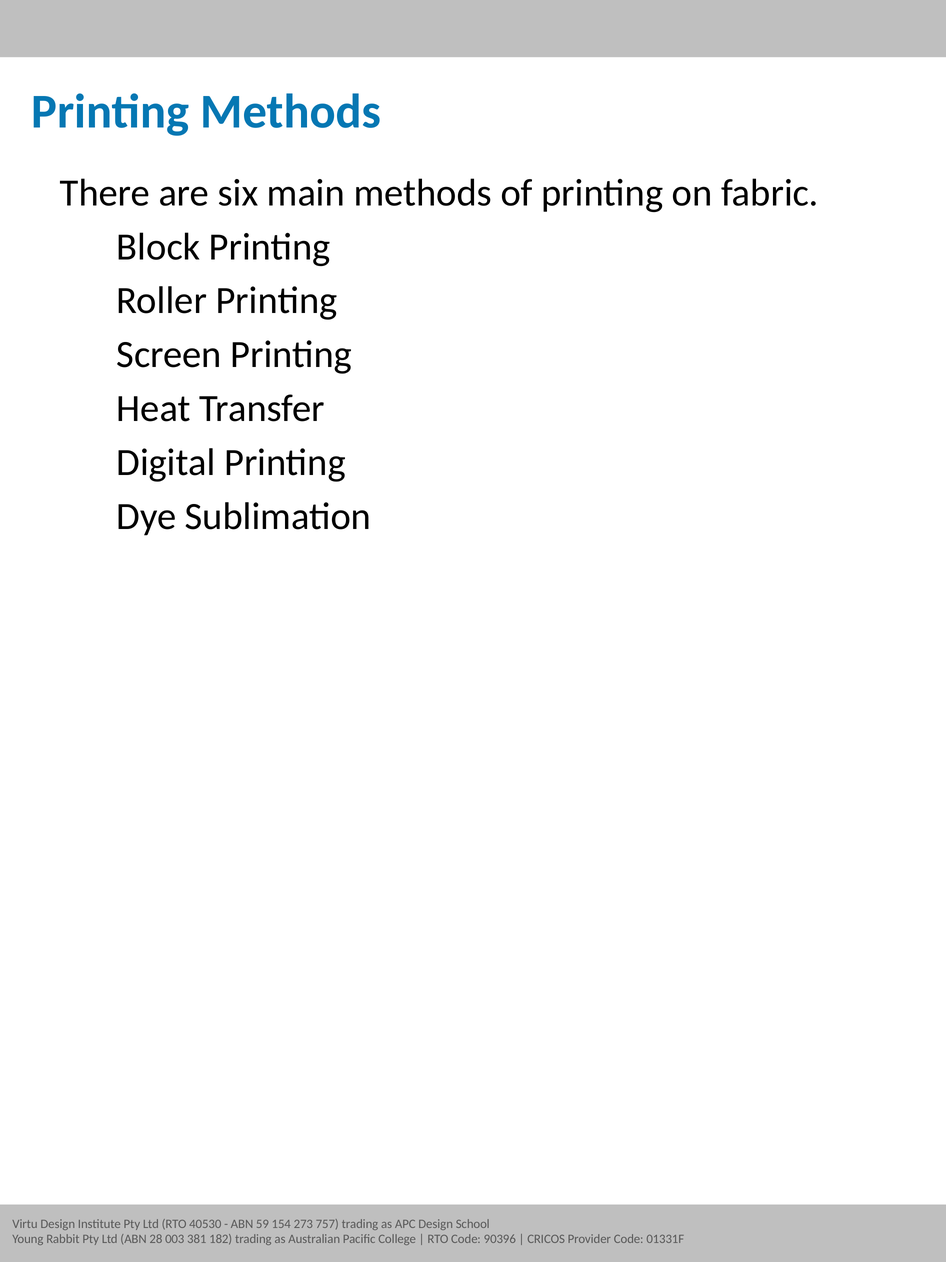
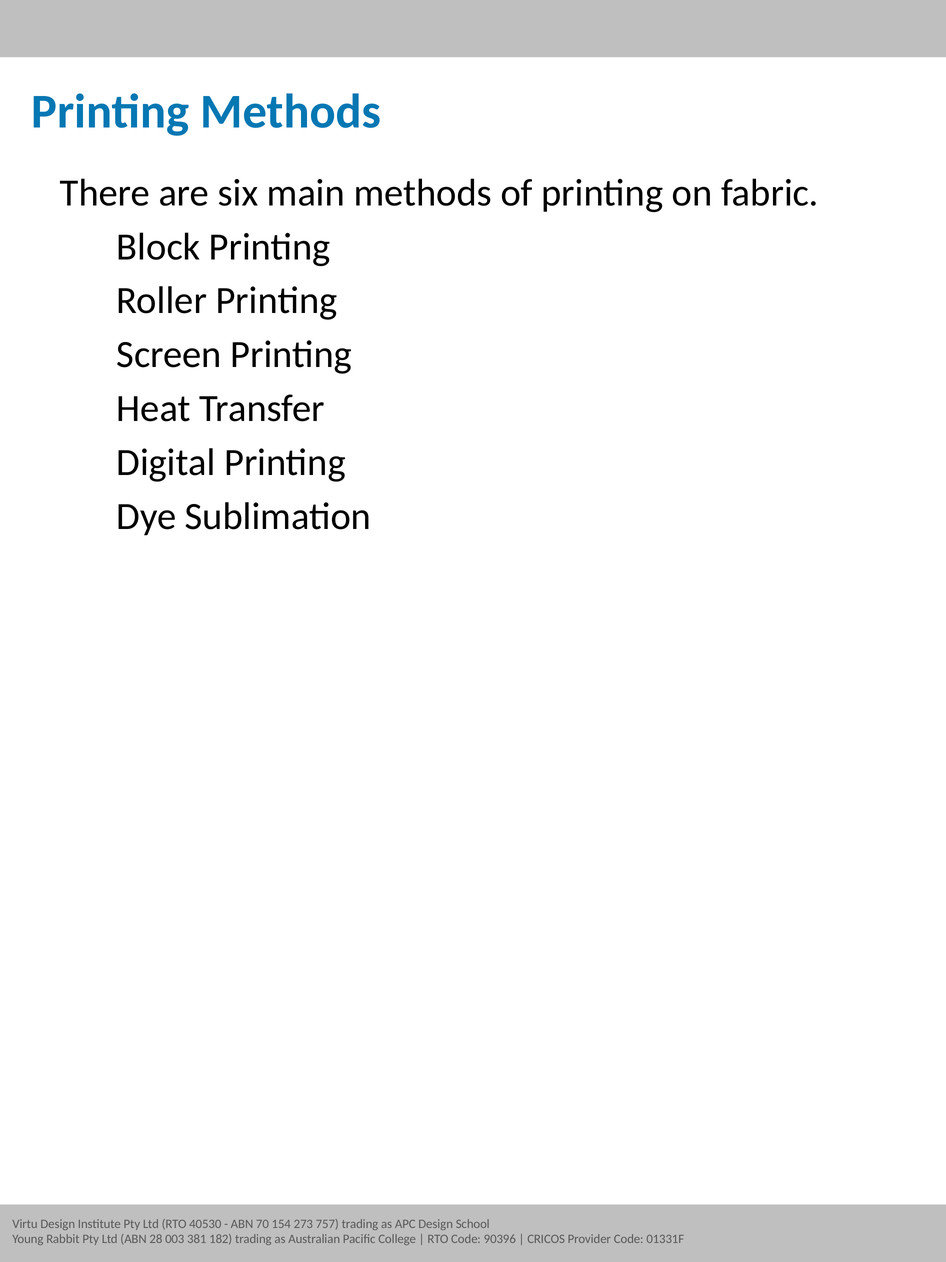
59: 59 -> 70 (262, 1223)
